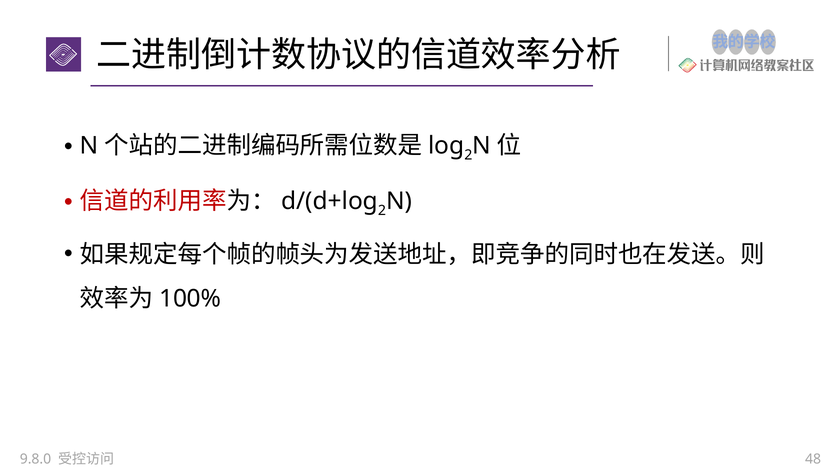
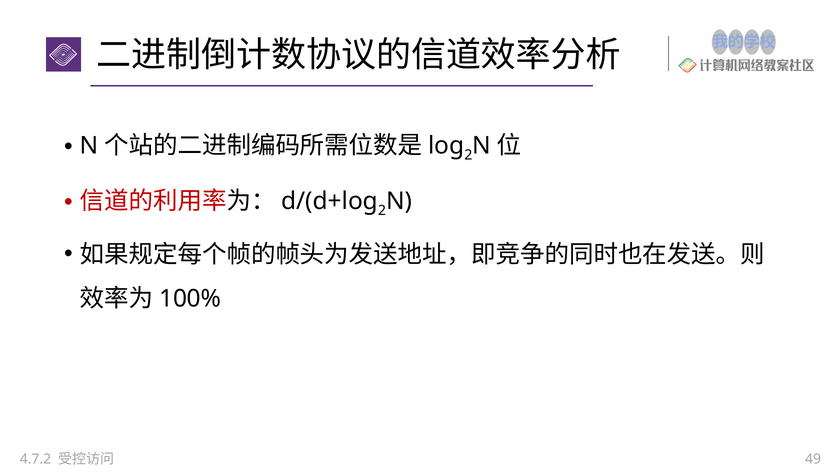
9.8.0: 9.8.0 -> 4.7.2 (35, 460)
48: 48 -> 49 (813, 460)
